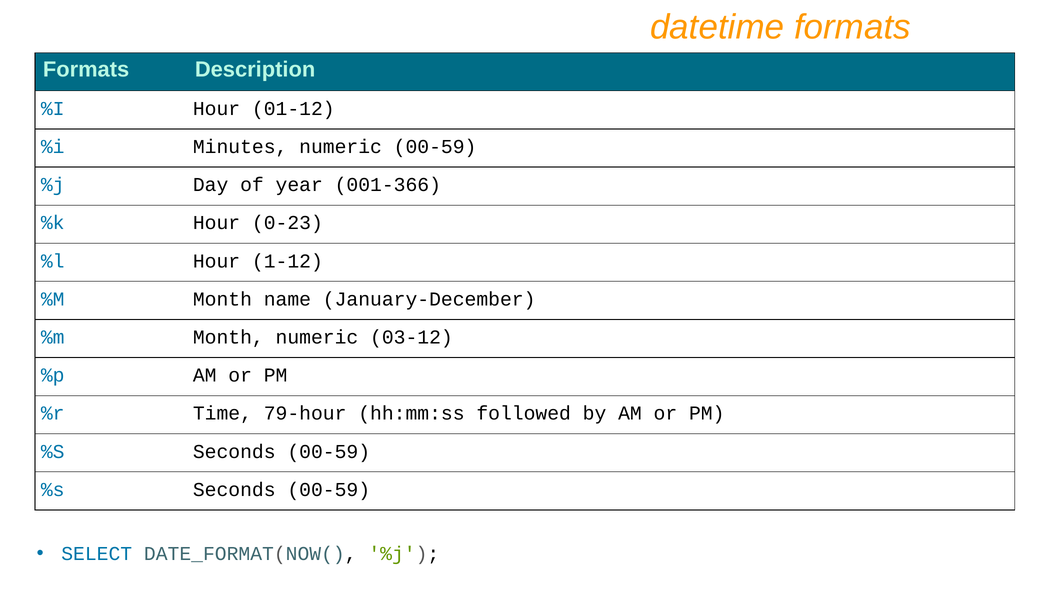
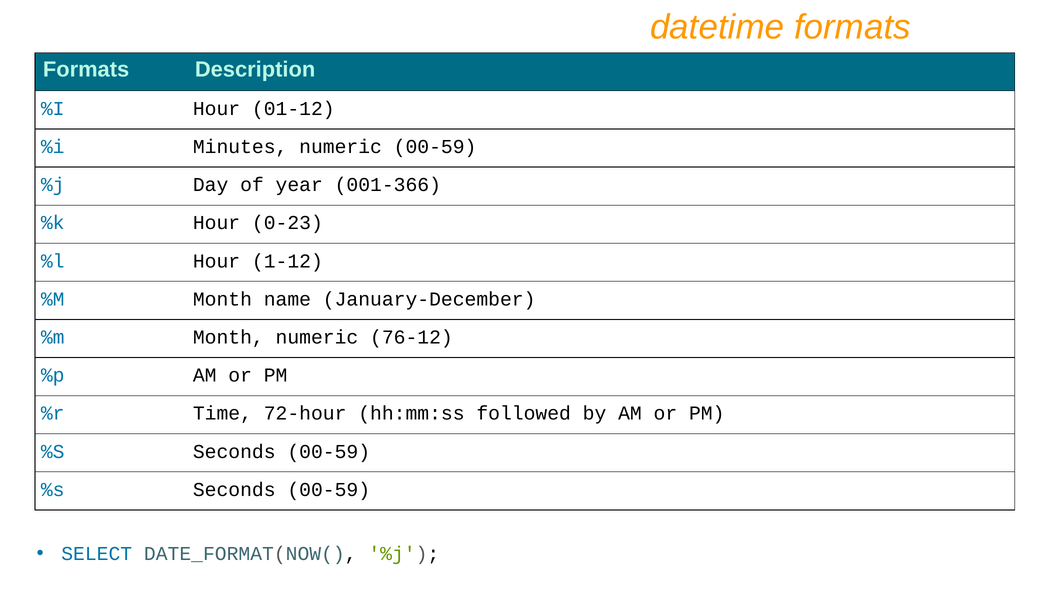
03-12: 03-12 -> 76-12 (411, 337)
79-hour: 79-hour -> 72-hour (305, 413)
